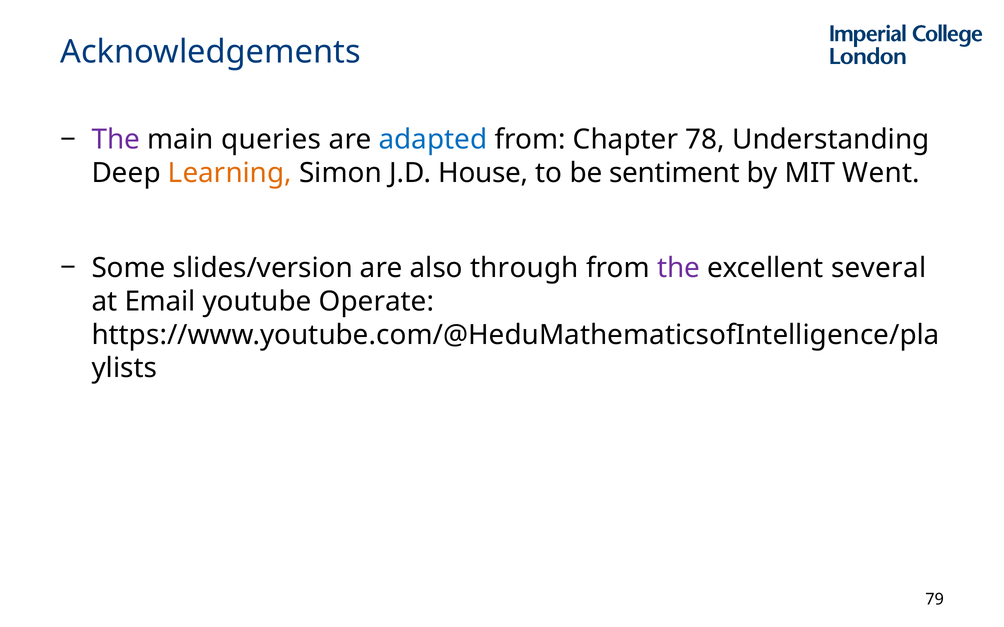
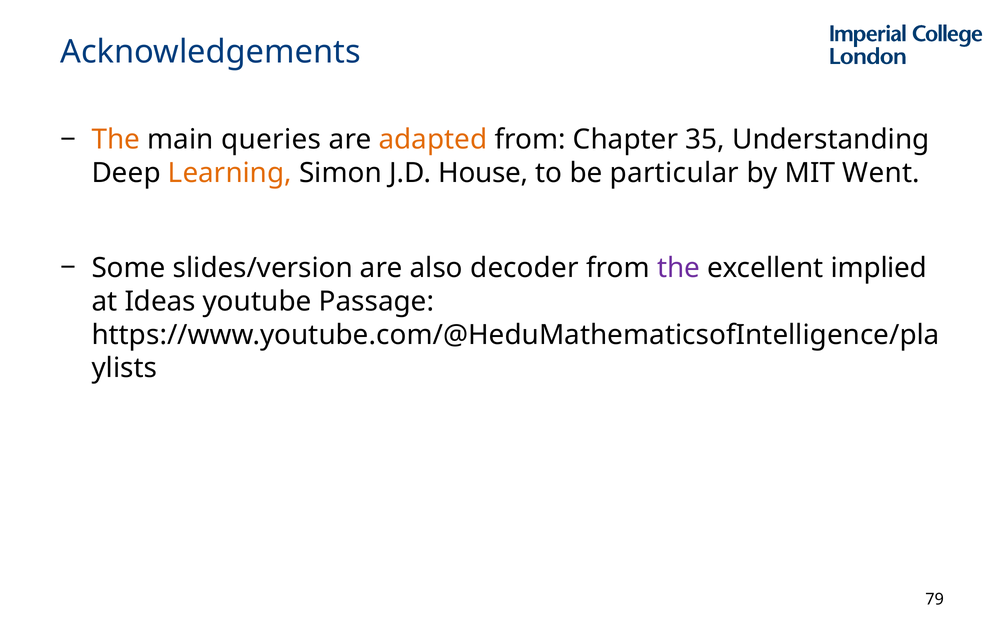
The colour: purple -> orange (116, 140)
adapted colour: blue -> orange (433, 140)
78: 78 -> 35 (705, 140)
sentiment: sentiment -> particular (674, 173)
through: through -> decoder (524, 268)
several: several -> implied (879, 268)
Email: Email -> Ideas (160, 302)
Operate: Operate -> Passage (376, 302)
